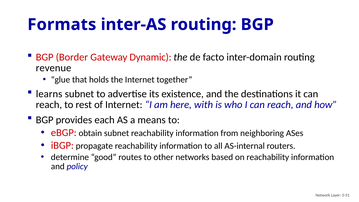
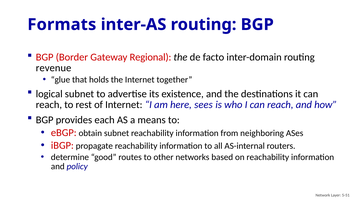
Dynamic: Dynamic -> Regional (150, 57)
learns: learns -> logical (49, 94)
with: with -> sees (204, 105)
